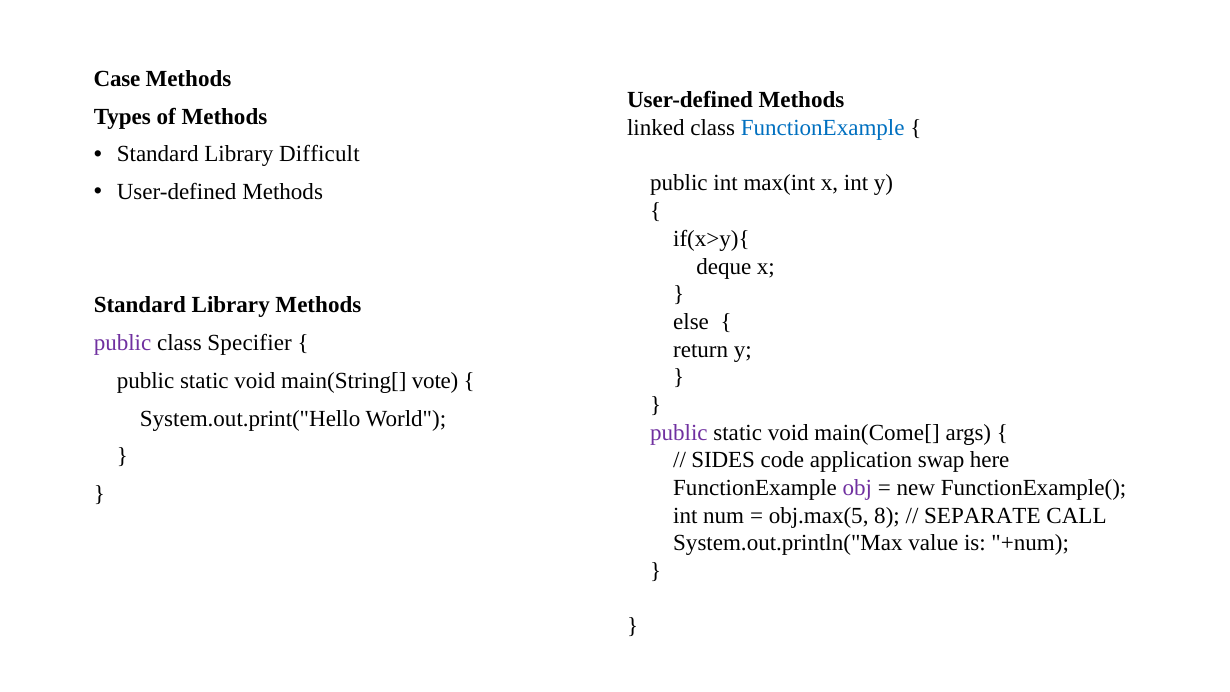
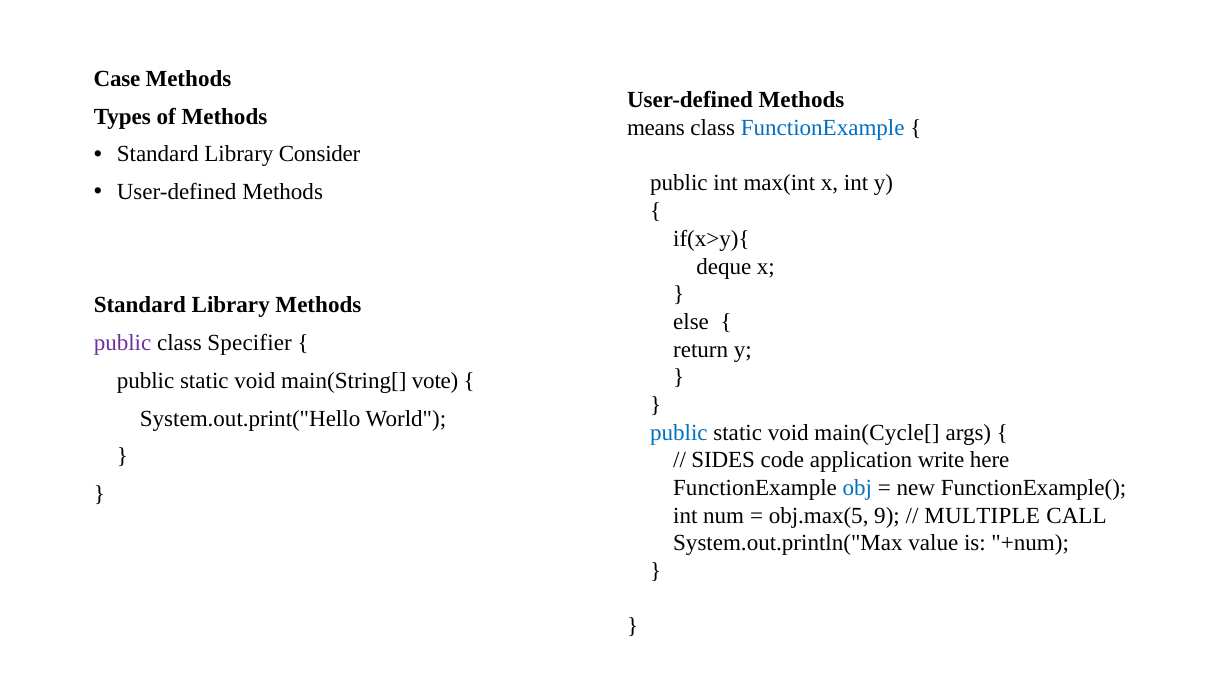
linked: linked -> means (656, 128)
Difficult: Difficult -> Consider (320, 154)
public colour: purple -> blue (679, 432)
main(Come[: main(Come[ -> main(Cycle[ (877, 432)
swap: swap -> write (941, 460)
obj colour: purple -> blue (857, 488)
8: 8 -> 9 (887, 515)
SEPARATE: SEPARATE -> MULTIPLE (982, 515)
